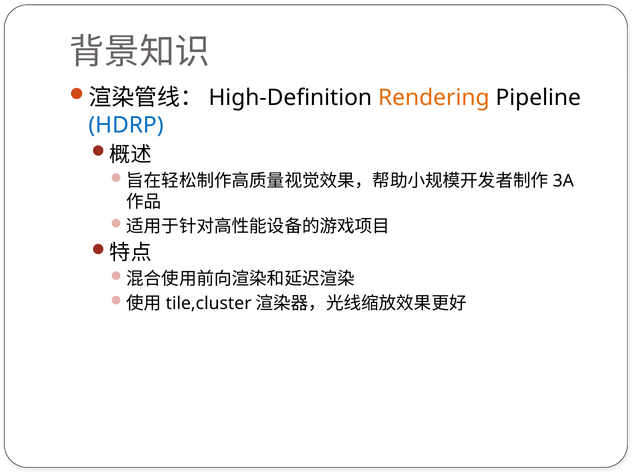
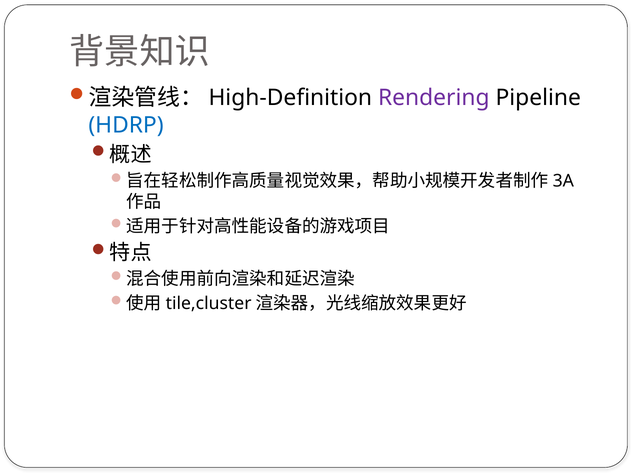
Rendering colour: orange -> purple (434, 98)
